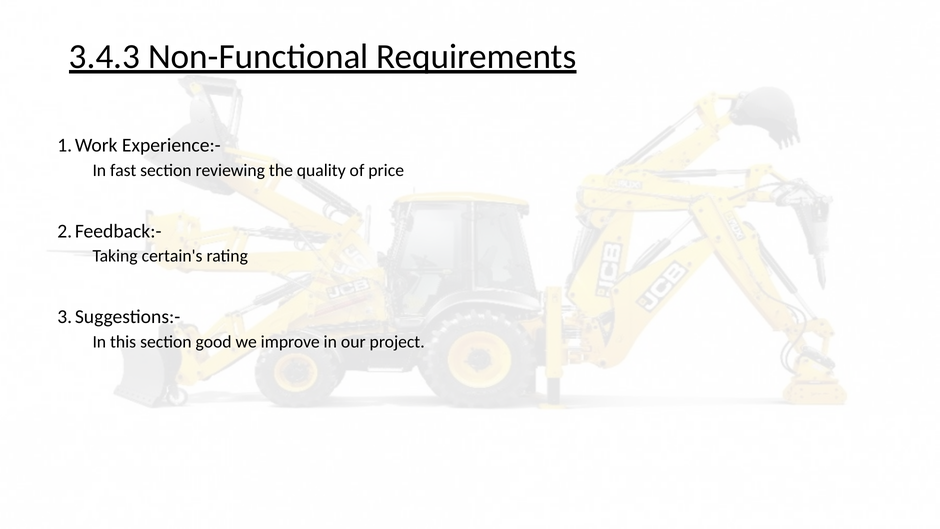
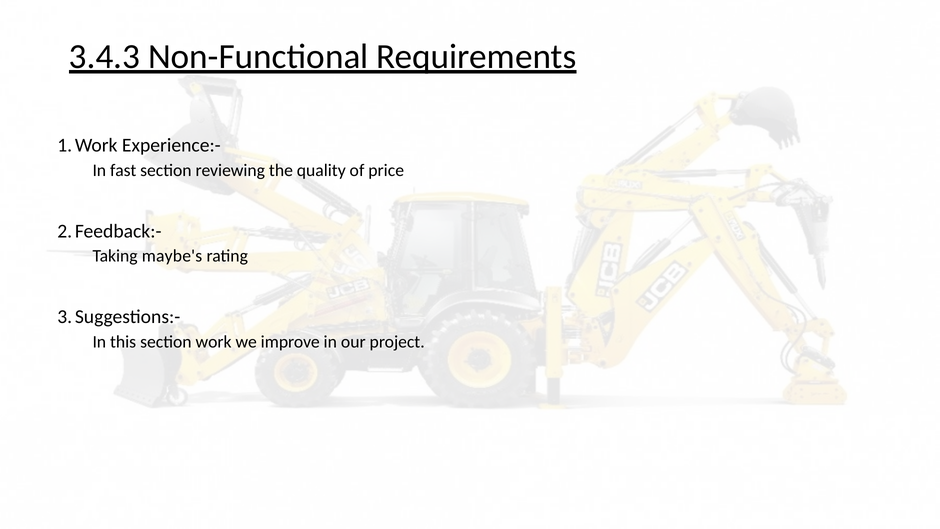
certain's: certain's -> maybe's (172, 256)
good: good -> work (214, 342)
